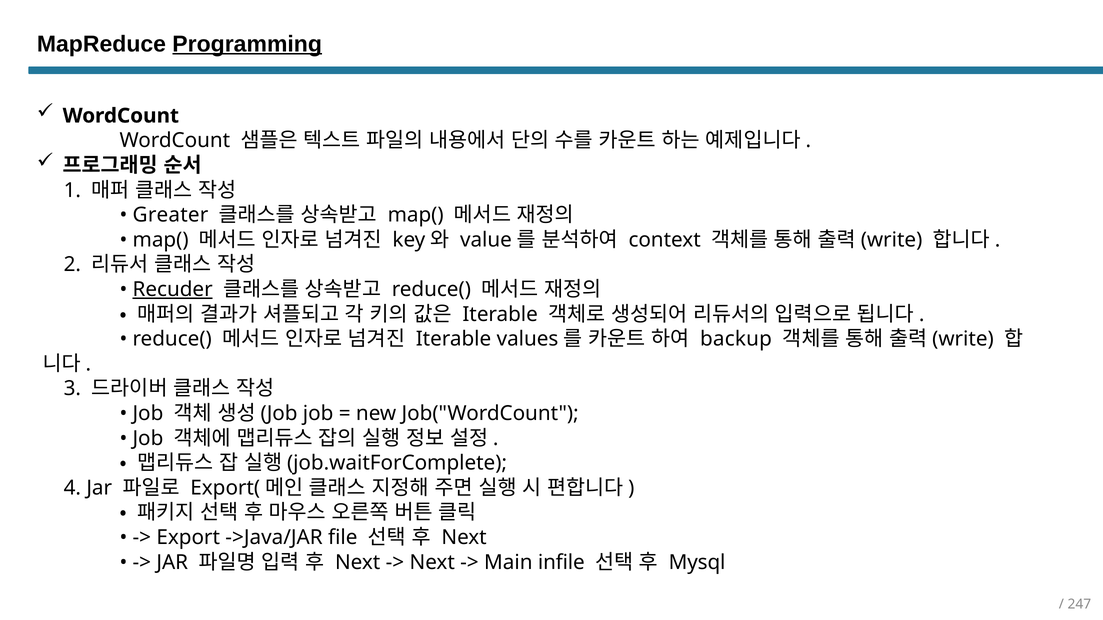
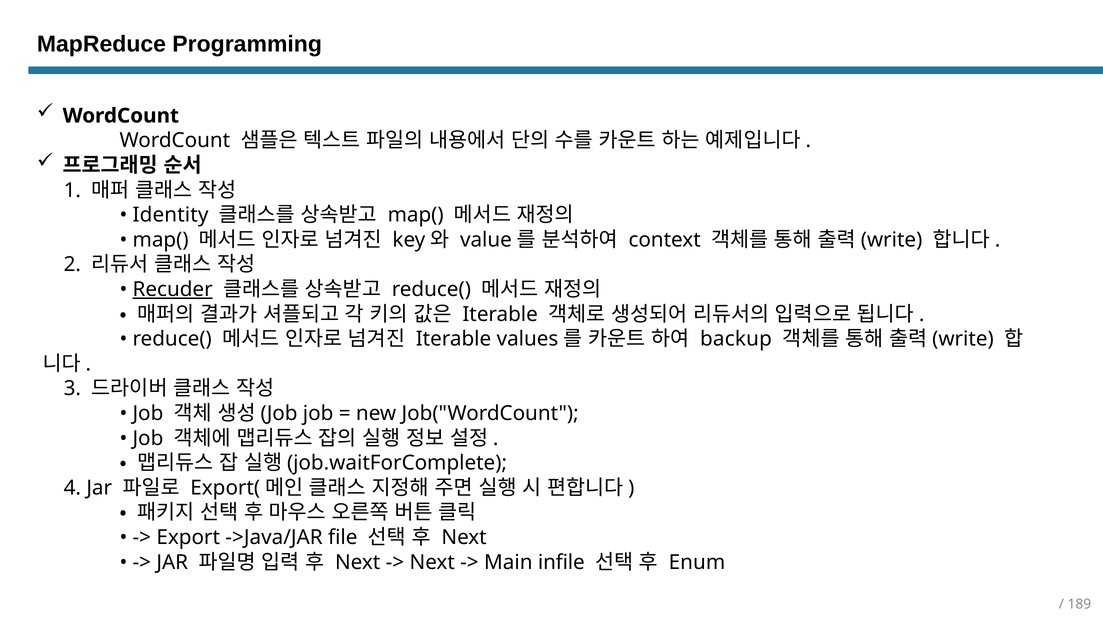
Programming underline: present -> none (247, 44)
Greater: Greater -> Identity (171, 215)
Mysql: Mysql -> Enum (697, 563)
247: 247 -> 189 (1079, 604)
